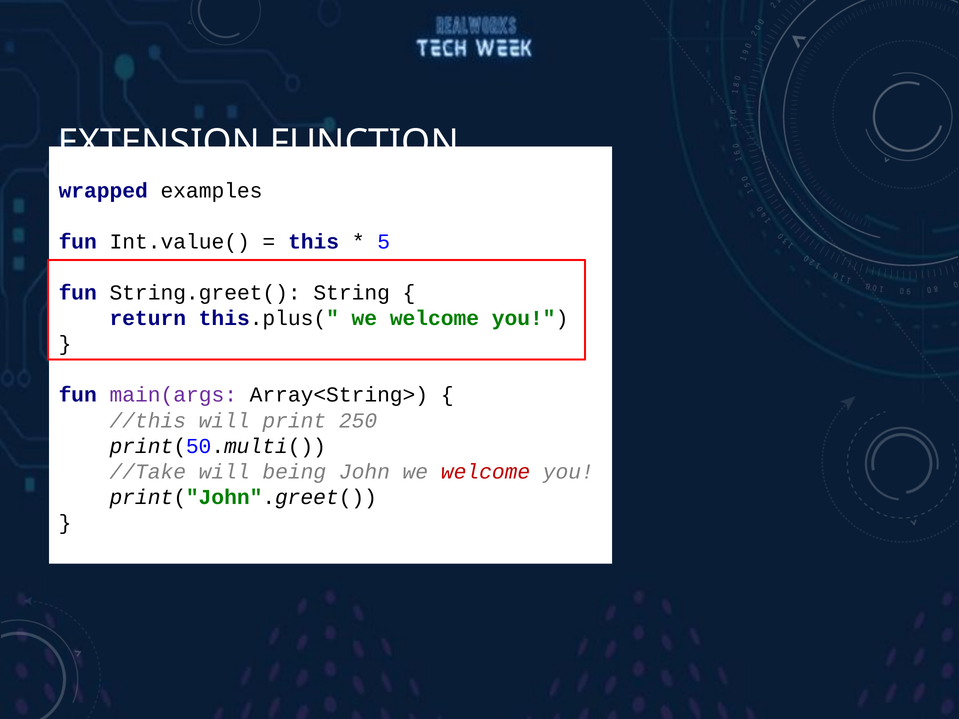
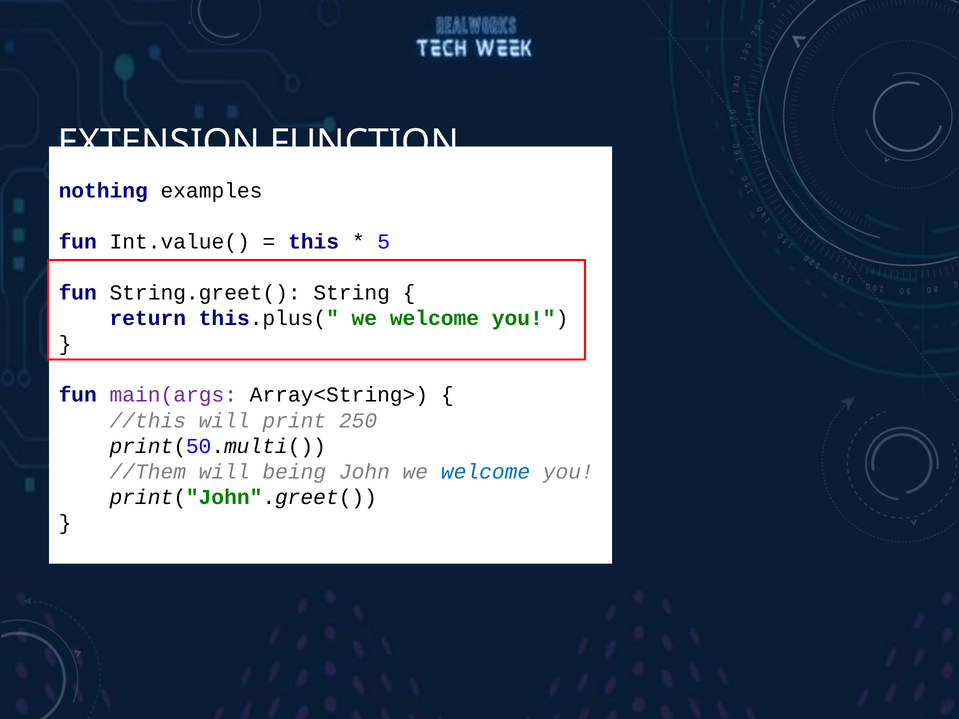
wrapped: wrapped -> nothing (103, 191)
//Take: //Take -> //Them (148, 472)
welcome colour: red -> blue (486, 472)
